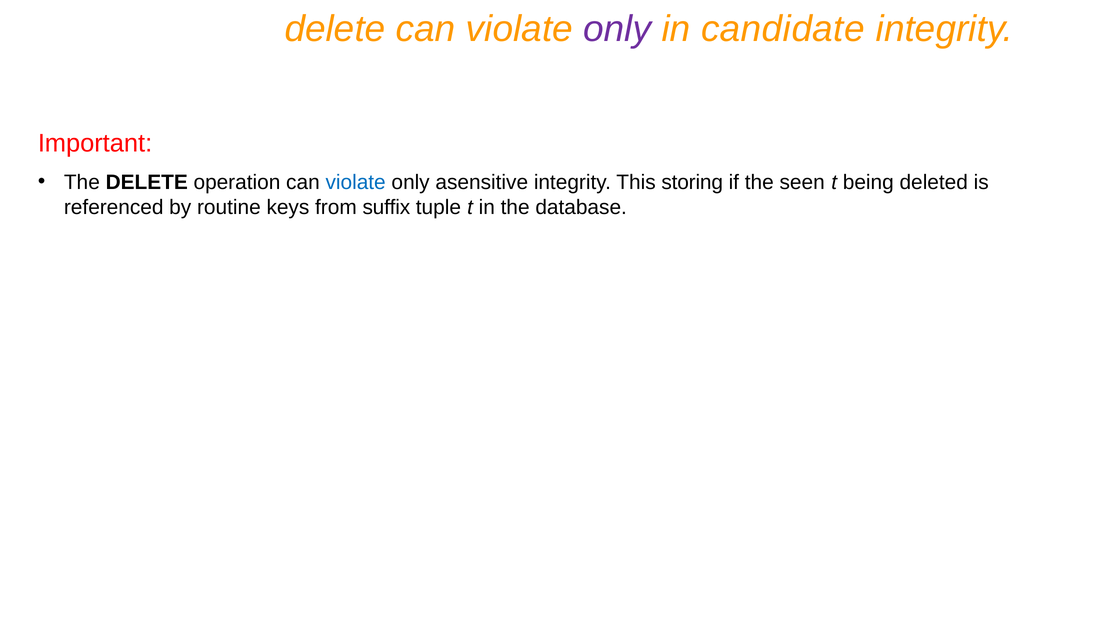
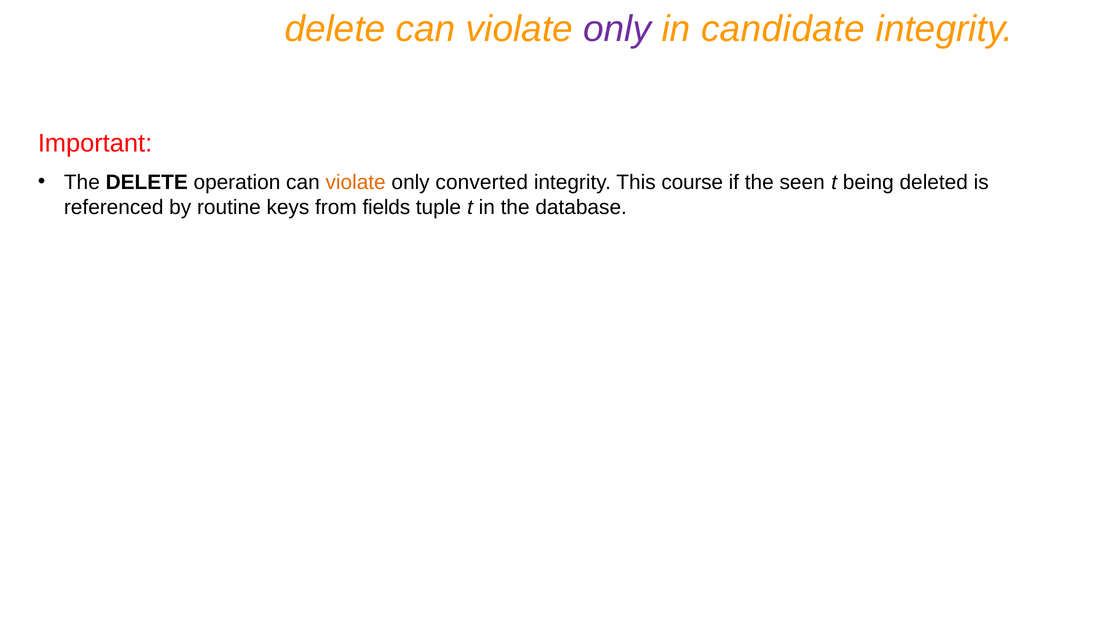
violate colour: blue -> orange (356, 182)
asensitive: asensitive -> converted (482, 182)
storing: storing -> course (692, 182)
suffix: suffix -> fields (386, 207)
